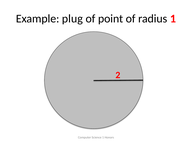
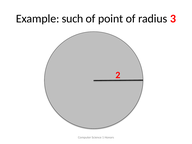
plug: plug -> such (73, 19)
radius 1: 1 -> 3 (173, 19)
